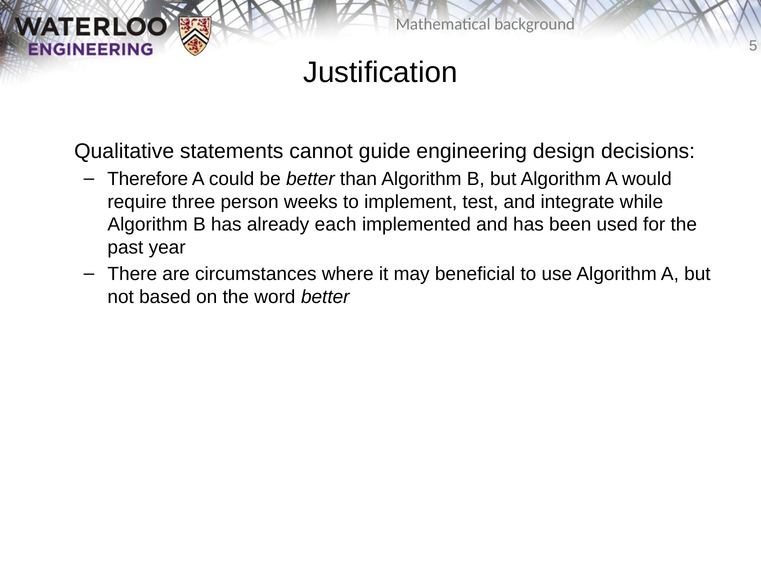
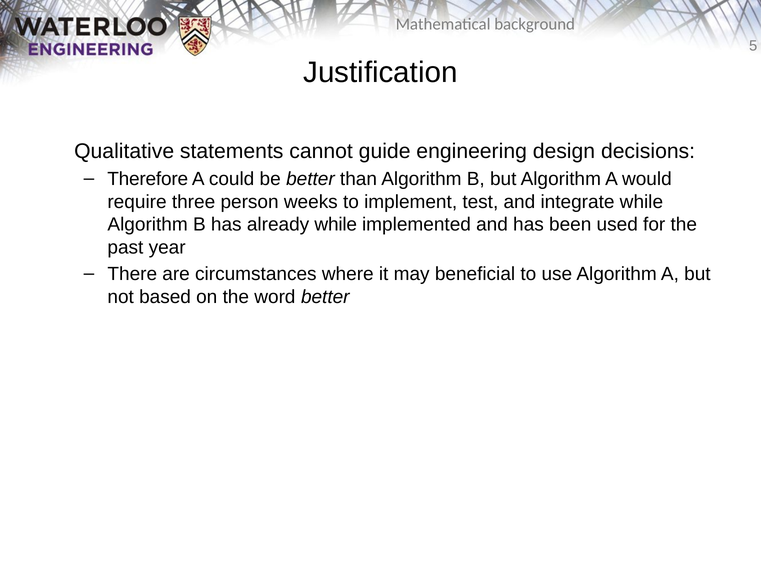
already each: each -> while (336, 225)
